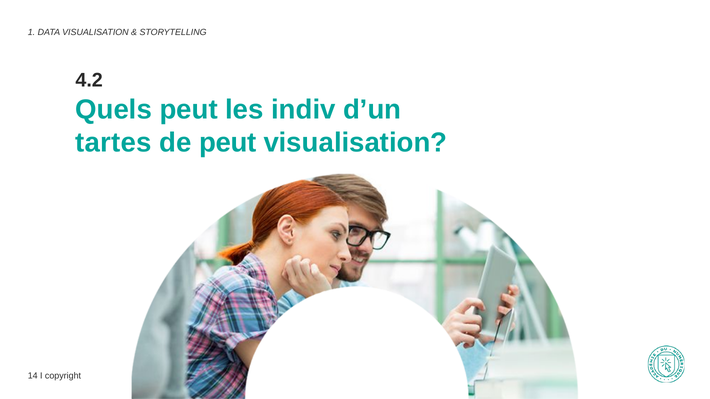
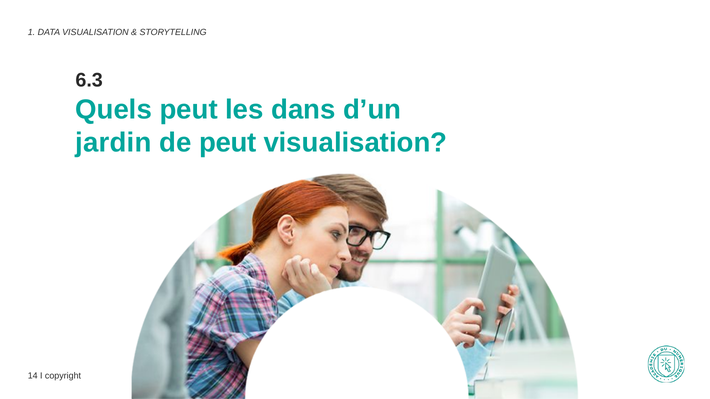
4.2: 4.2 -> 6.3 (89, 81)
indiv: indiv -> dans (303, 110)
tartes: tartes -> jardin (114, 143)
